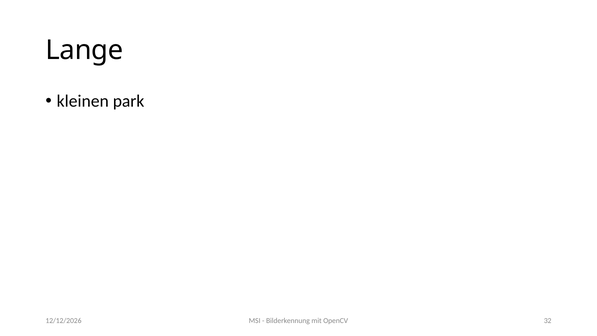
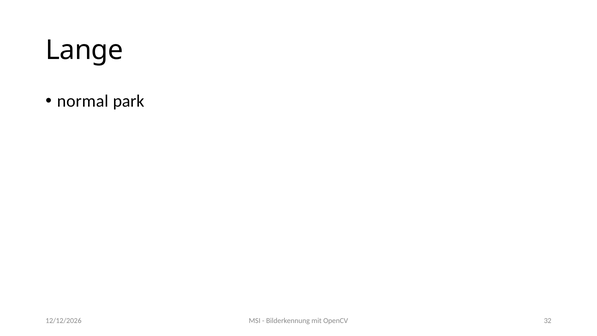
kleinen: kleinen -> normal (83, 101)
